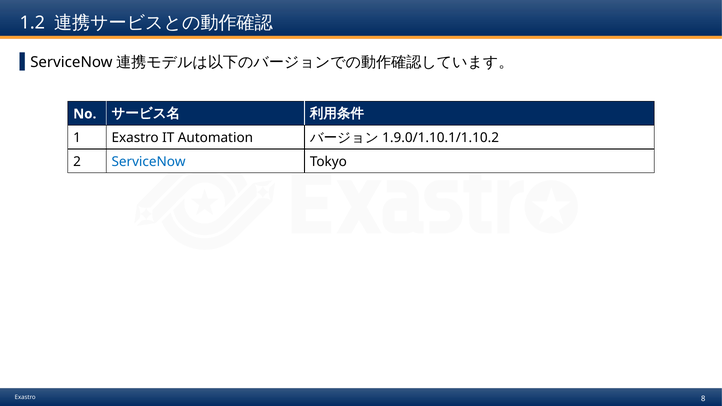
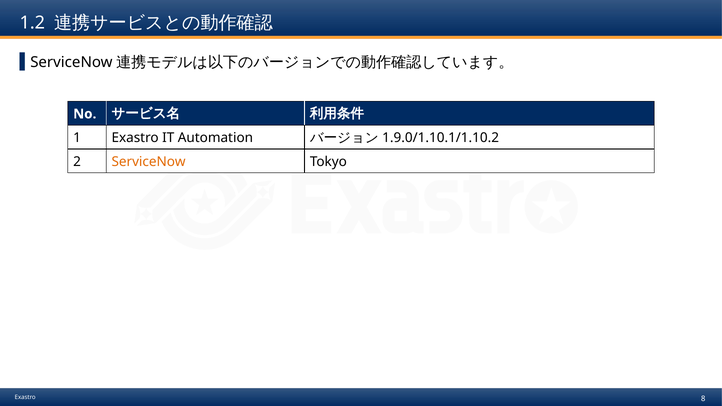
ServiceNow colour: blue -> orange (149, 162)
